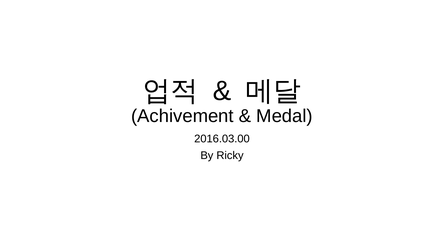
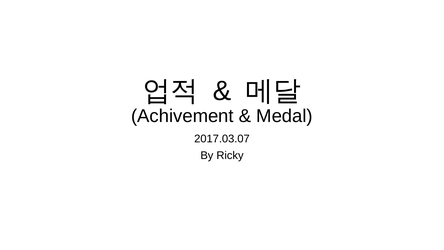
2016.03.00: 2016.03.00 -> 2017.03.07 (222, 139)
